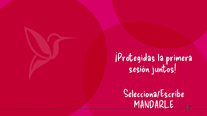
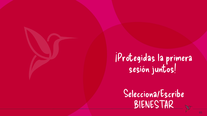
MANDARLE: MANDARLE -> BIENESTAR (154, 105)
